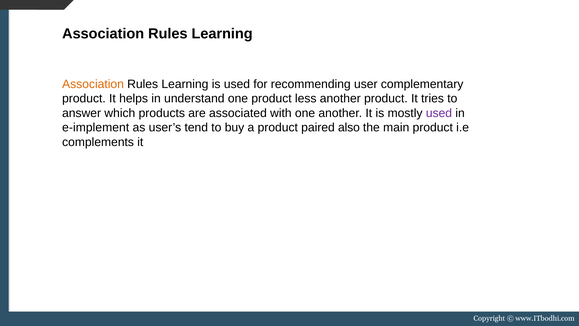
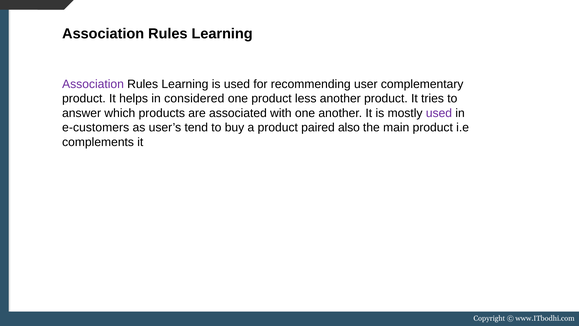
Association colour: orange -> purple (93, 84)
understand: understand -> considered (194, 99)
e-implement: e-implement -> e-customers (96, 127)
